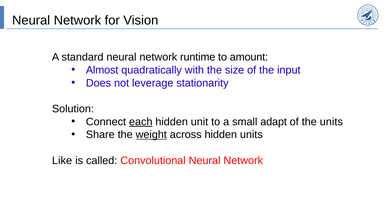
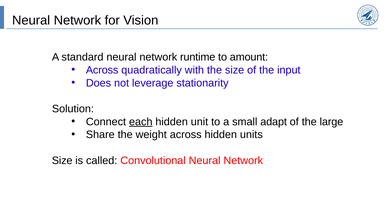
Almost: Almost -> Across (102, 70)
the units: units -> large (331, 122)
weight underline: present -> none (151, 135)
Like: Like -> Size (62, 161)
